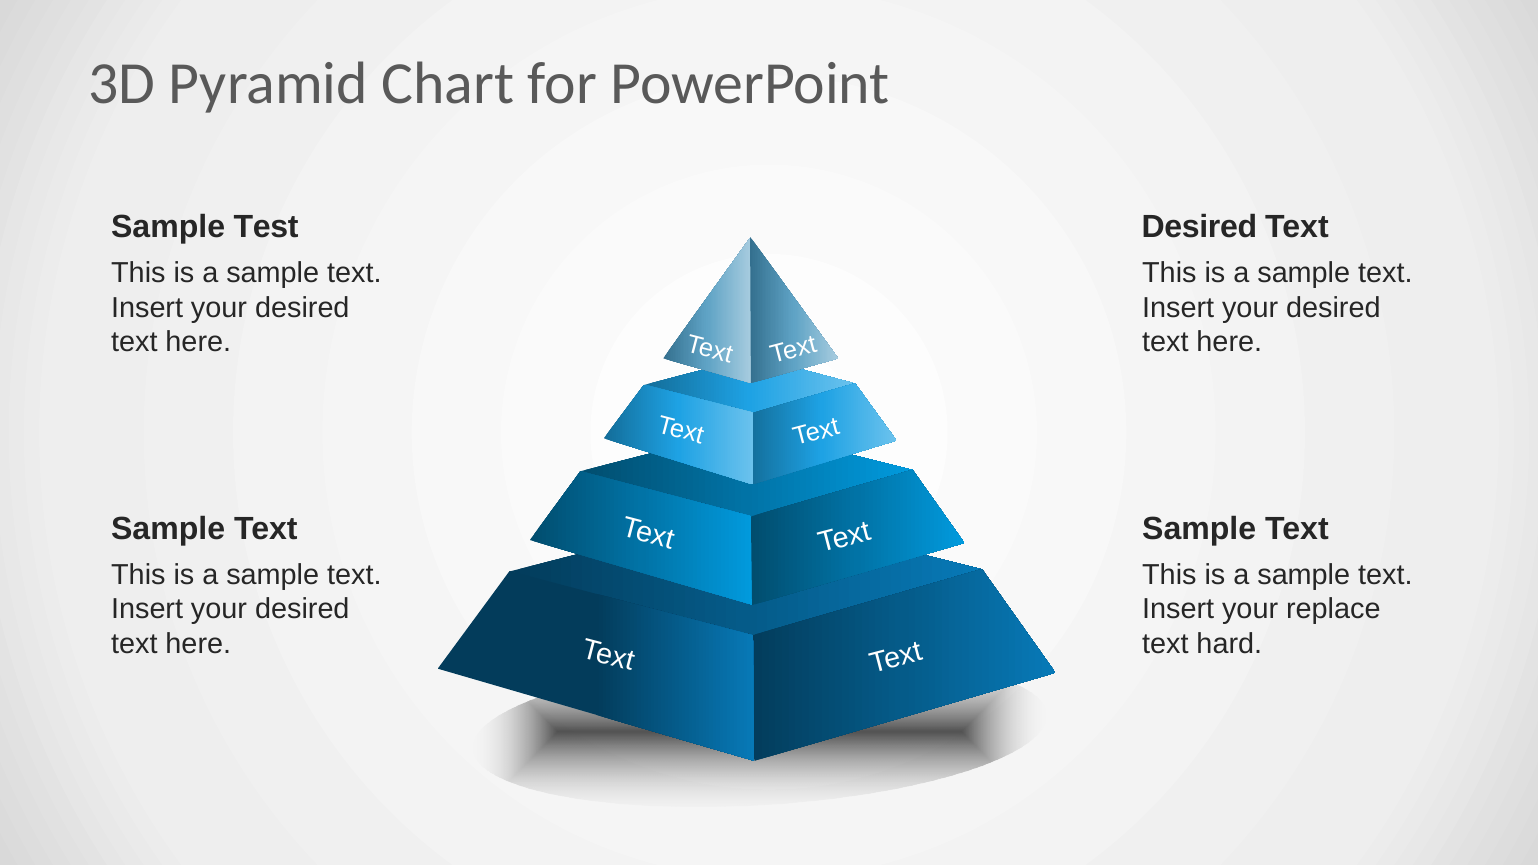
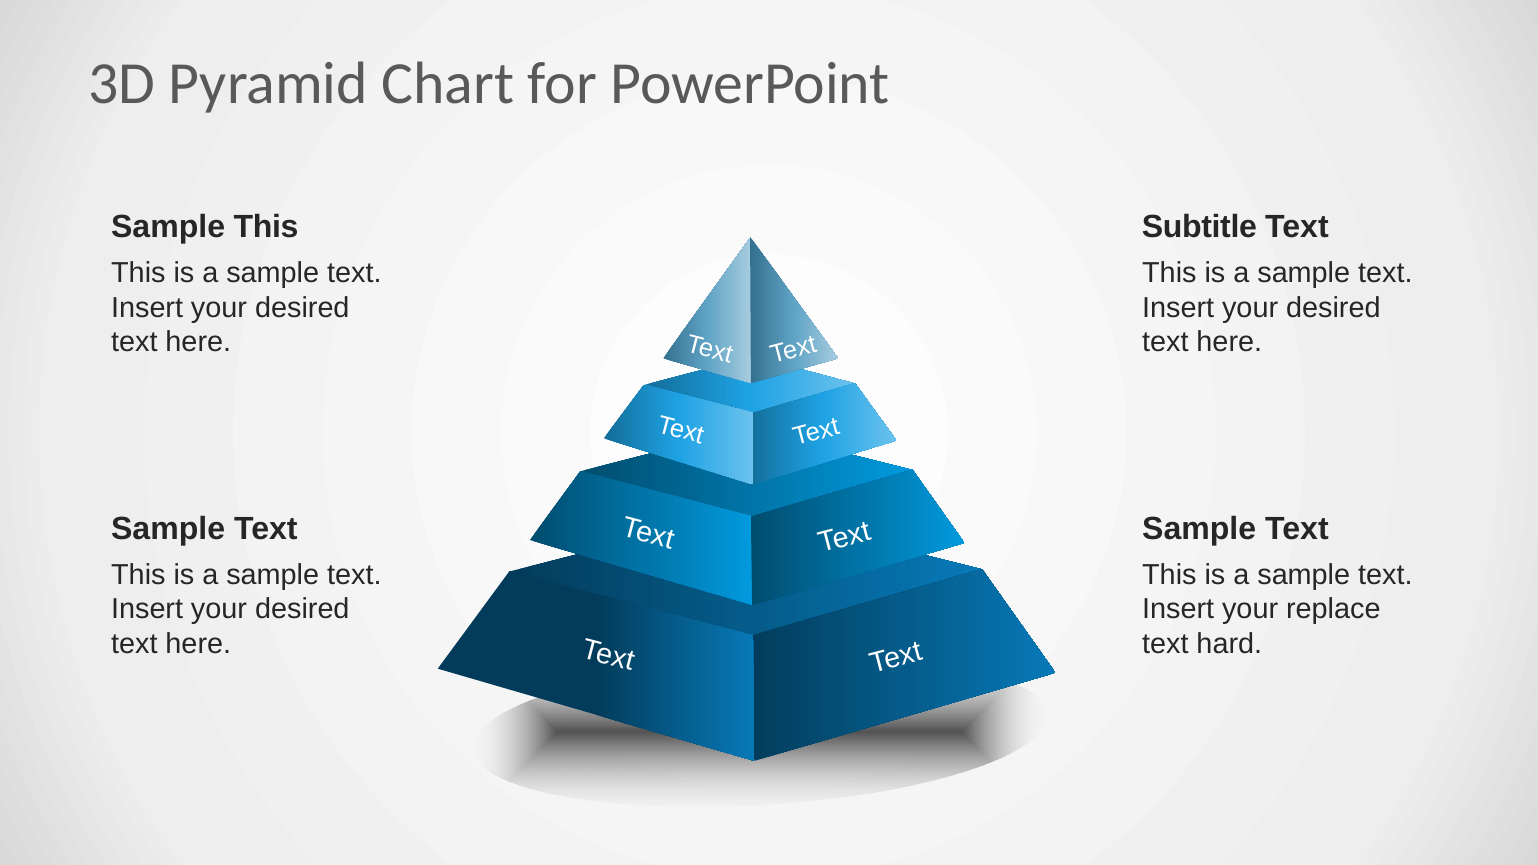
Sample Test: Test -> This (266, 227)
Desired: Desired -> Subtitle (1199, 227)
